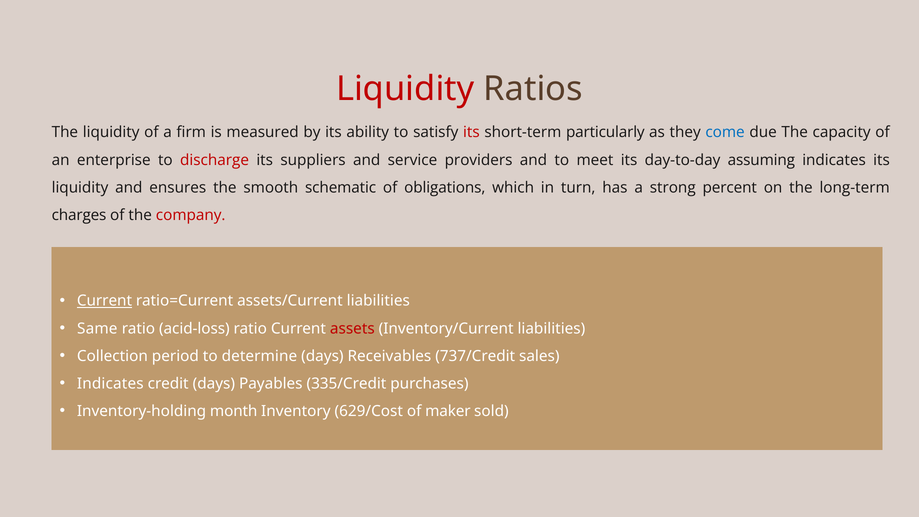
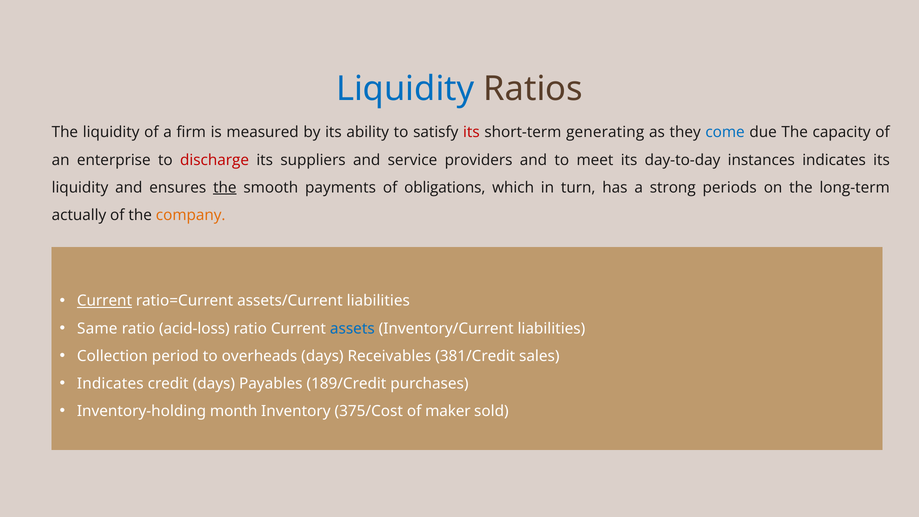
Liquidity colour: red -> blue (405, 89)
particularly: particularly -> generating (605, 132)
assuming: assuming -> instances (761, 160)
the underline: none -> present (225, 188)
schematic: schematic -> payments (341, 188)
percent: percent -> periods (730, 188)
charges: charges -> actually (79, 215)
company colour: red -> orange (191, 215)
assets colour: red -> blue (352, 328)
determine: determine -> overheads (259, 356)
737/Credit: 737/Credit -> 381/Credit (475, 356)
335/Credit: 335/Credit -> 189/Credit (346, 384)
629/Cost: 629/Cost -> 375/Cost (369, 411)
